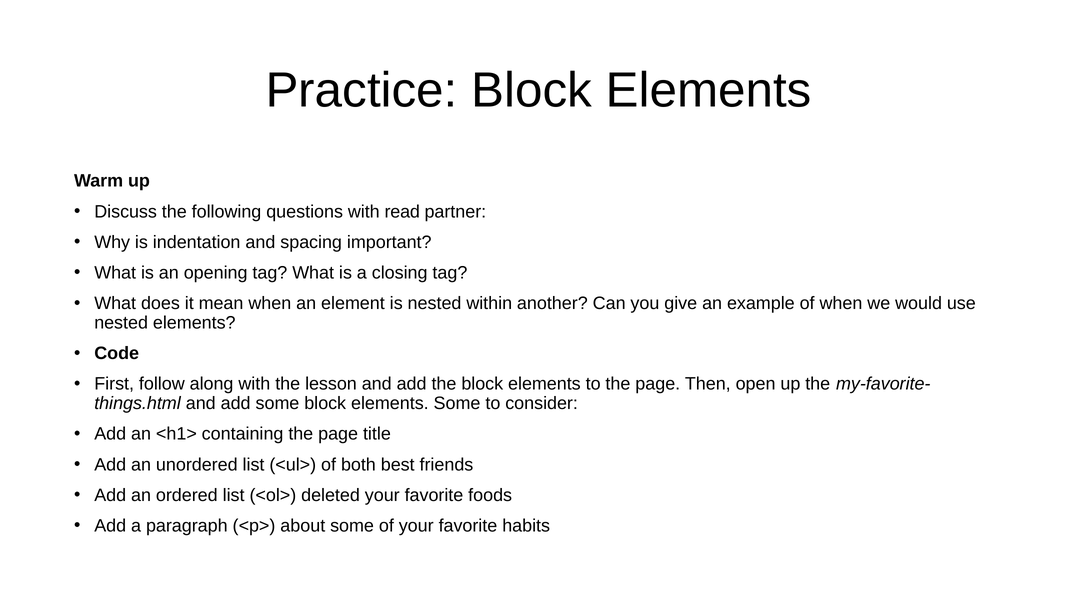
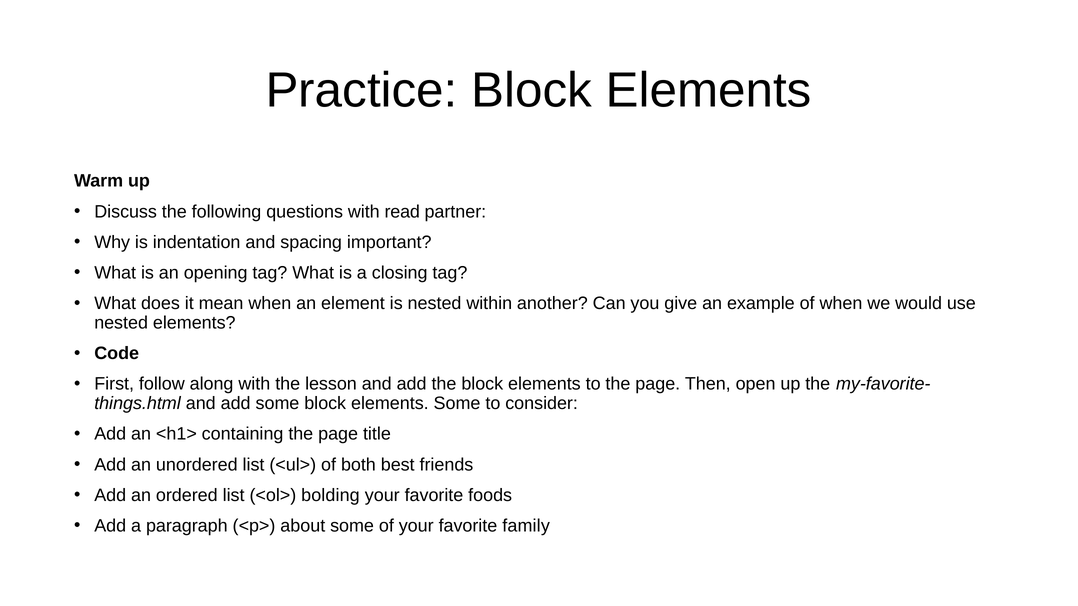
deleted: deleted -> bolding (330, 496)
habits: habits -> family (526, 526)
